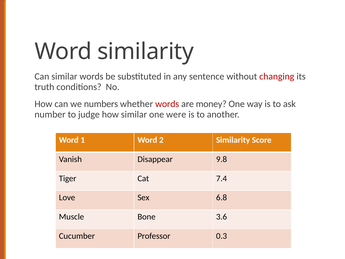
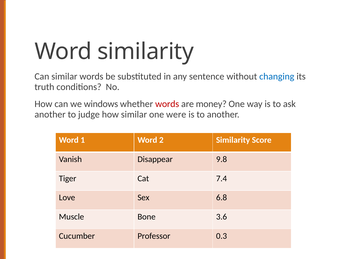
changing colour: red -> blue (277, 76)
numbers: numbers -> windows (101, 104)
number: number -> another (50, 114)
